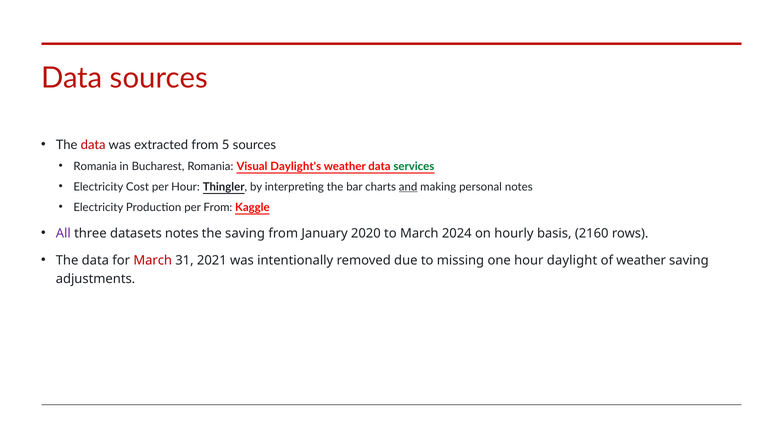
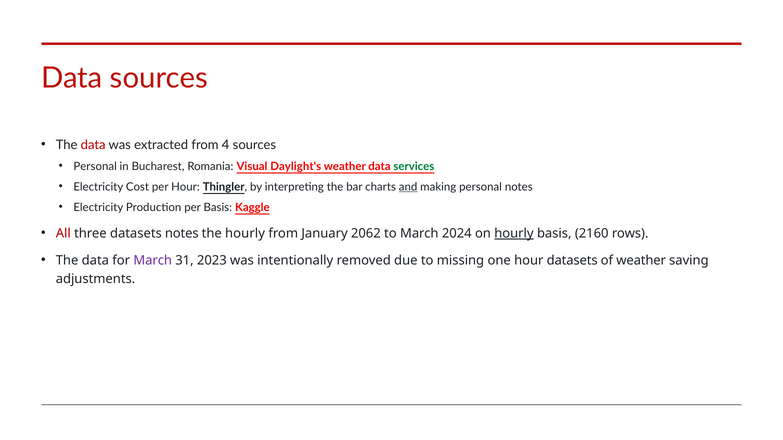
5: 5 -> 4 (226, 145)
Romania: Romania -> Personal (95, 166)
per From: From -> Basis (218, 207)
All colour: purple -> red (63, 234)
the saving: saving -> hourly (245, 234)
2020: 2020 -> 2062 (366, 234)
hourly underline: none -> present (514, 234)
March colour: red -> purple (153, 260)
2021: 2021 -> 2023 (212, 260)
hour daylight: daylight -> datasets (572, 260)
